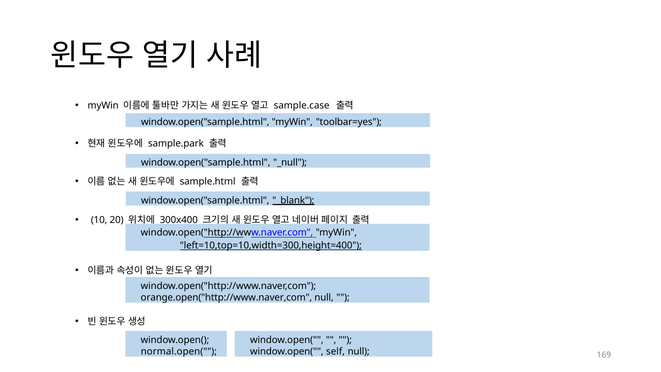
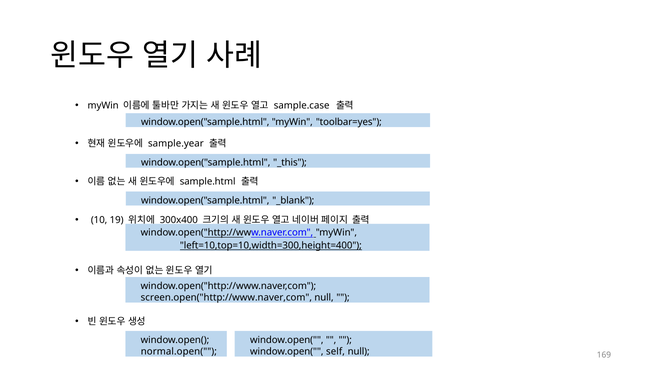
sample.park: sample.park -> sample.year (176, 144)
_null: _null -> _this (290, 163)
_blank underline: present -> none (293, 200)
20: 20 -> 19 (117, 220)
orange.open("http://www.naver,com: orange.open("http://www.naver,com -> screen.open("http://www.naver,com (226, 297)
